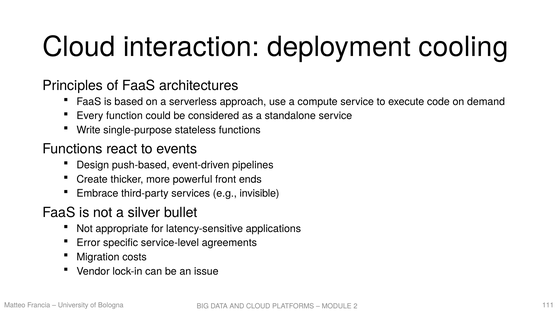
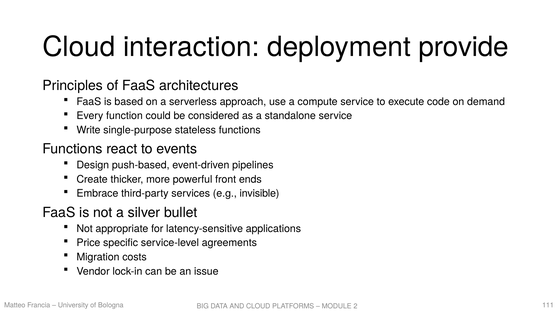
cooling: cooling -> provide (464, 47)
Error: Error -> Price (88, 243)
